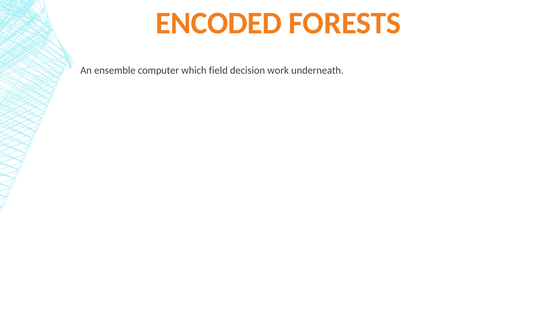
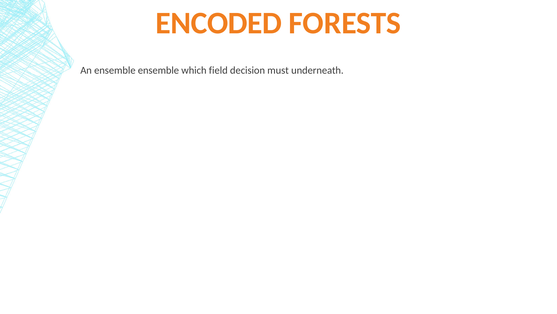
ensemble computer: computer -> ensemble (158, 70)
work: work -> must (278, 70)
